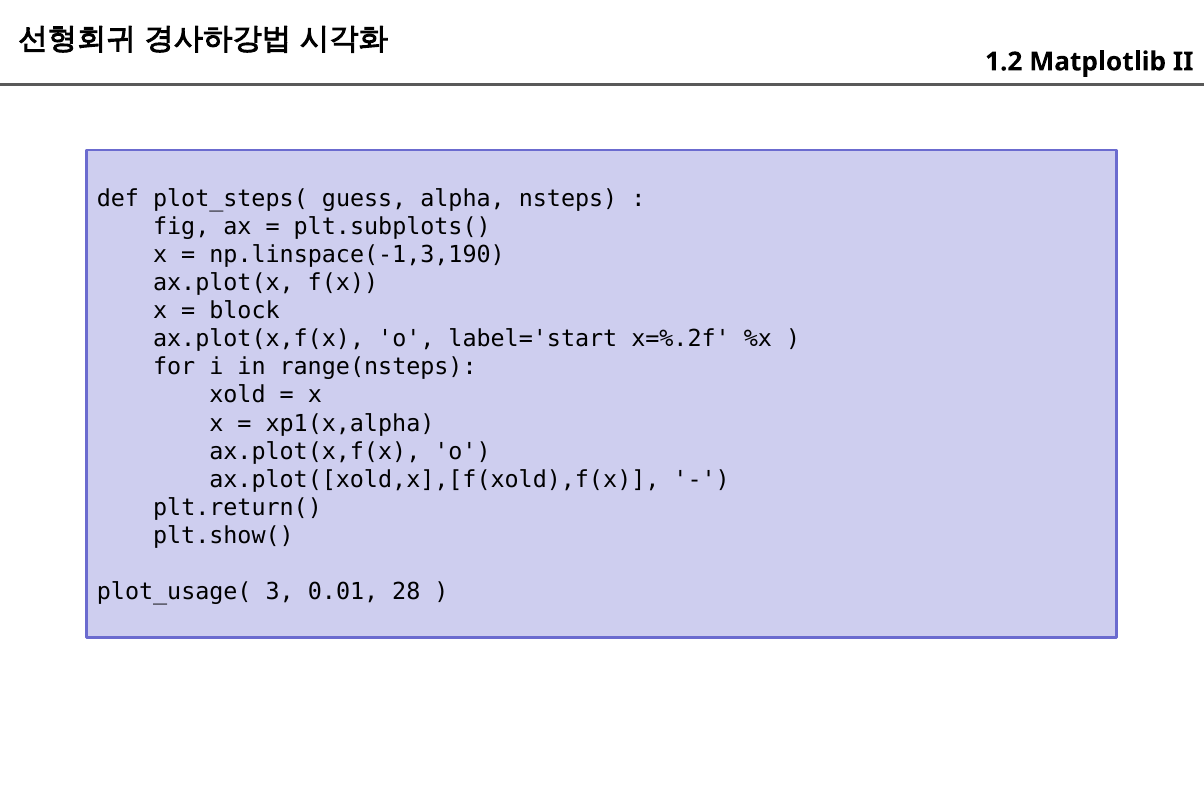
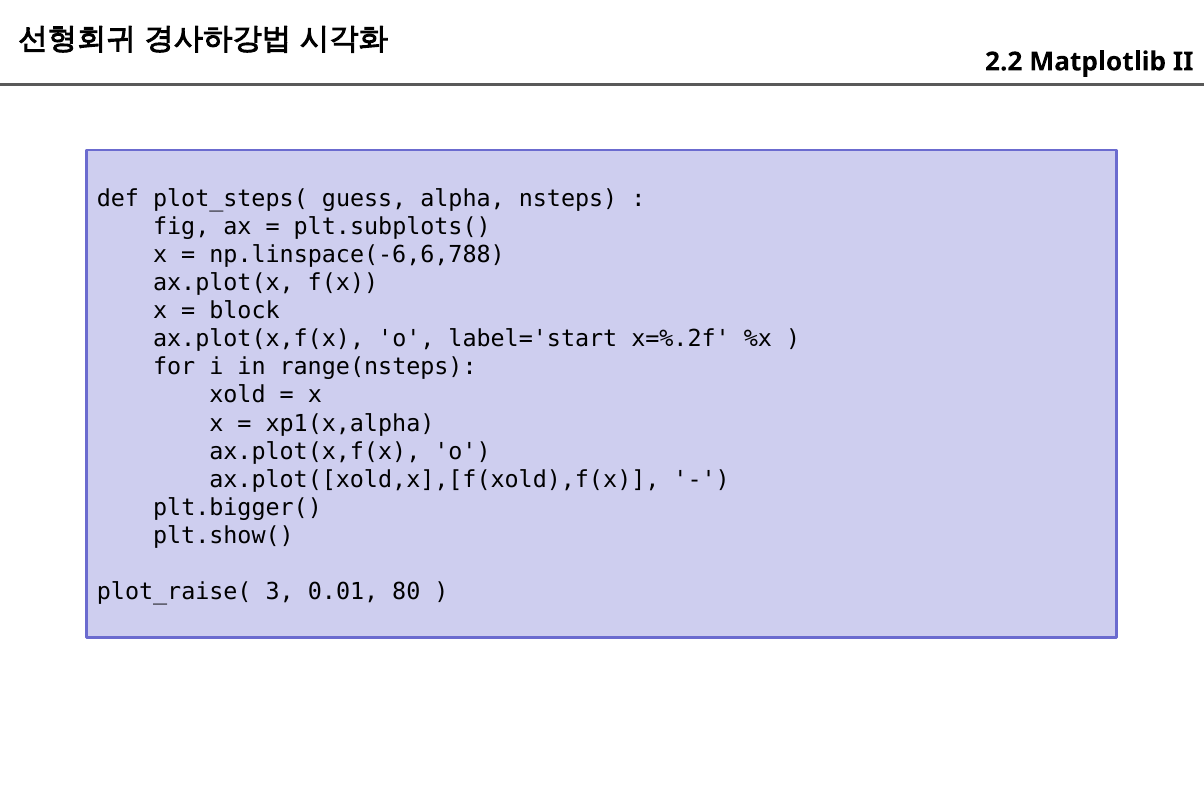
1.2: 1.2 -> 2.2 (1004, 62)
np.linspace(-1,3,190: np.linspace(-1,3,190 -> np.linspace(-6,6,788 (357, 255)
plt.return(: plt.return( -> plt.bigger( (238, 508)
plot_usage(: plot_usage( -> plot_raise( (174, 592)
28: 28 -> 80 (406, 592)
